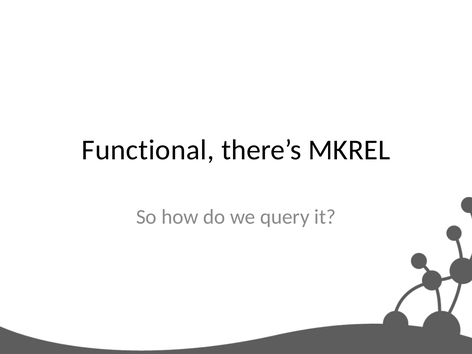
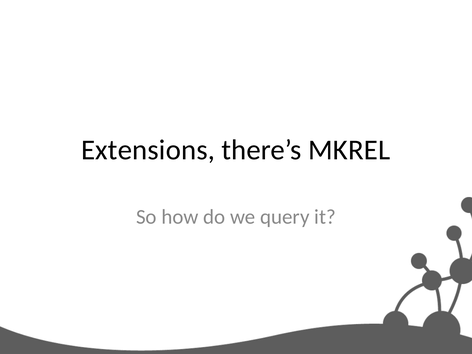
Functional: Functional -> Extensions (148, 150)
